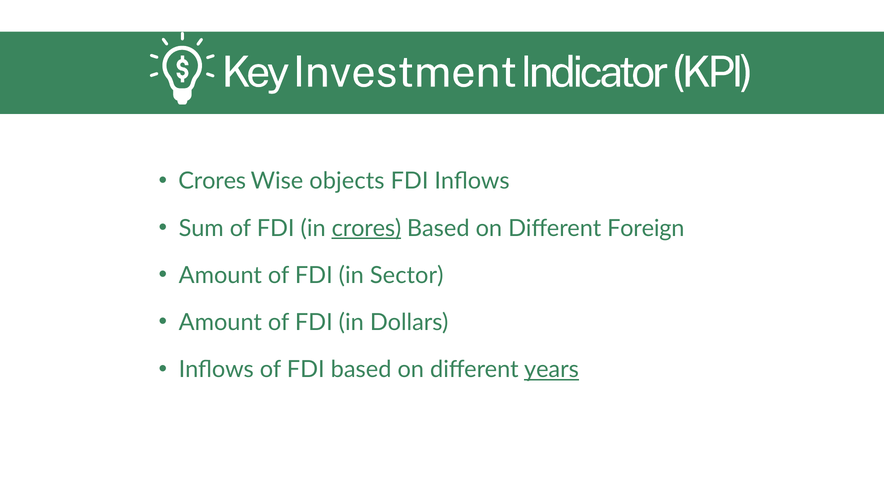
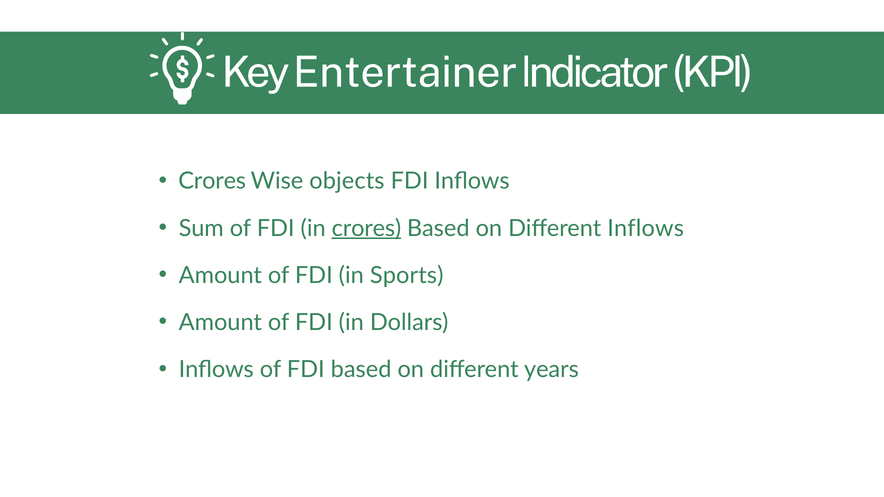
Investment: Investment -> Entertainer (405, 73)
Different Foreign: Foreign -> Inflows (646, 228)
Sector: Sector -> Sports (407, 275)
years underline: present -> none (551, 370)
